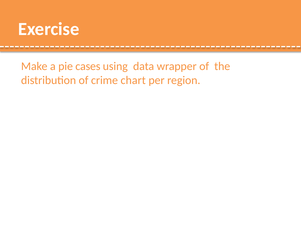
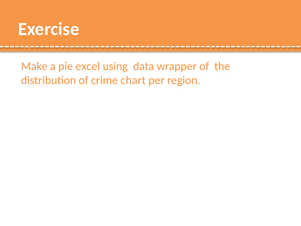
cases: cases -> excel (88, 66)
